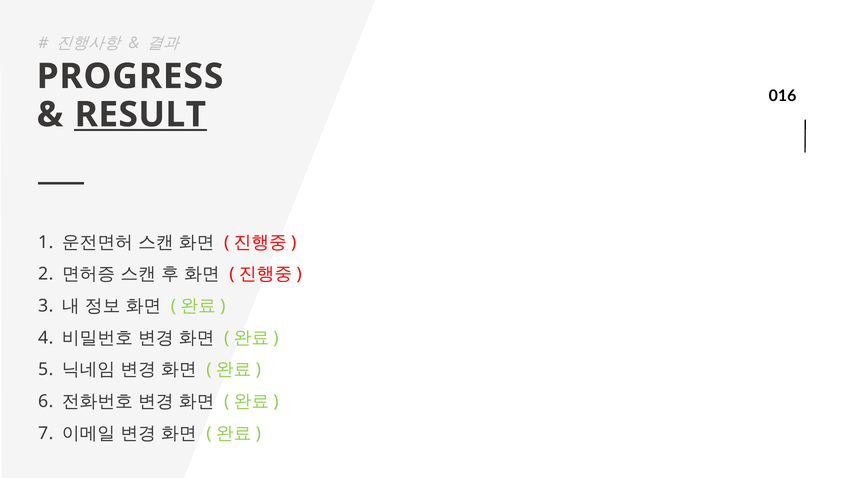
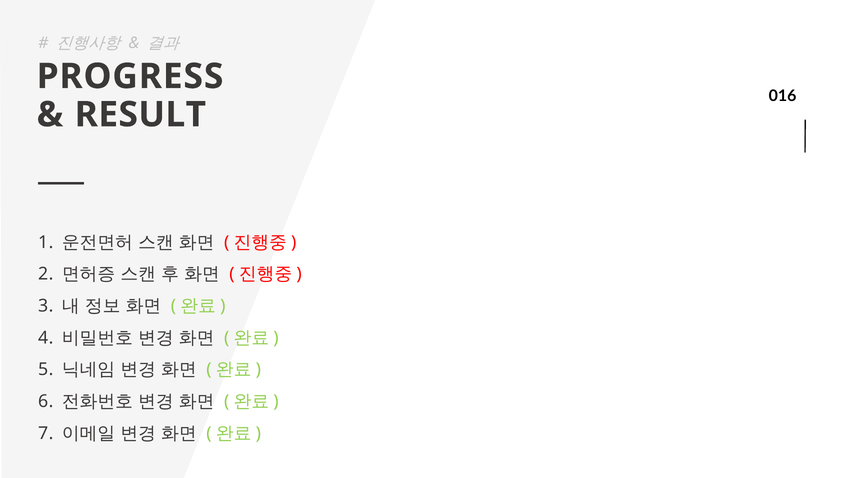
RESULT underline: present -> none (140, 115)
